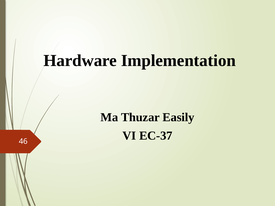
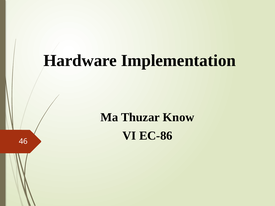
Easily: Easily -> Know (178, 117)
EC-37: EC-37 -> EC-86 (156, 136)
